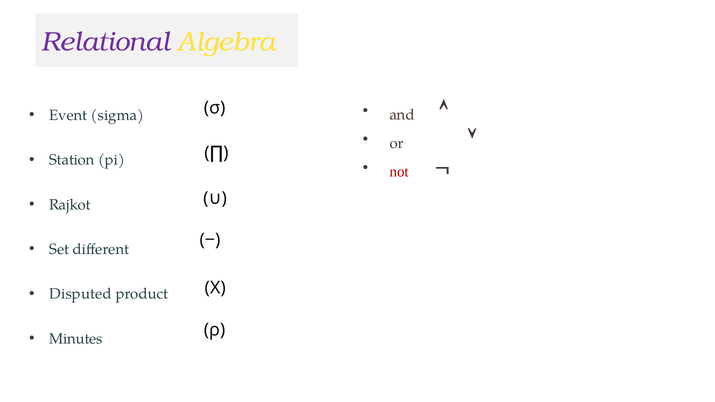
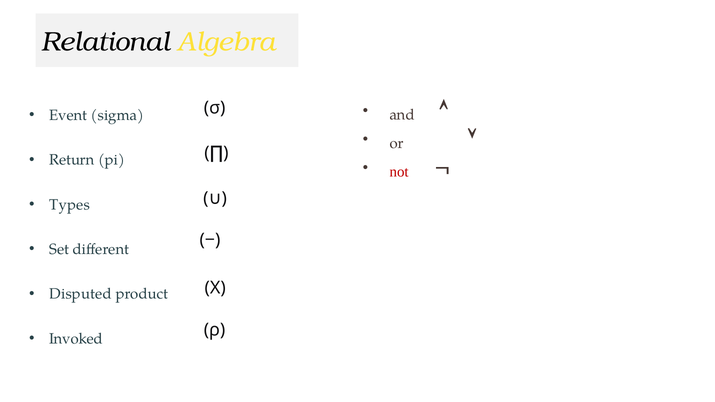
Relational colour: purple -> black (105, 42)
Station: Station -> Return (72, 160)
Rajkot: Rajkot -> Types (70, 205)
Minutes: Minutes -> Invoked (76, 339)
